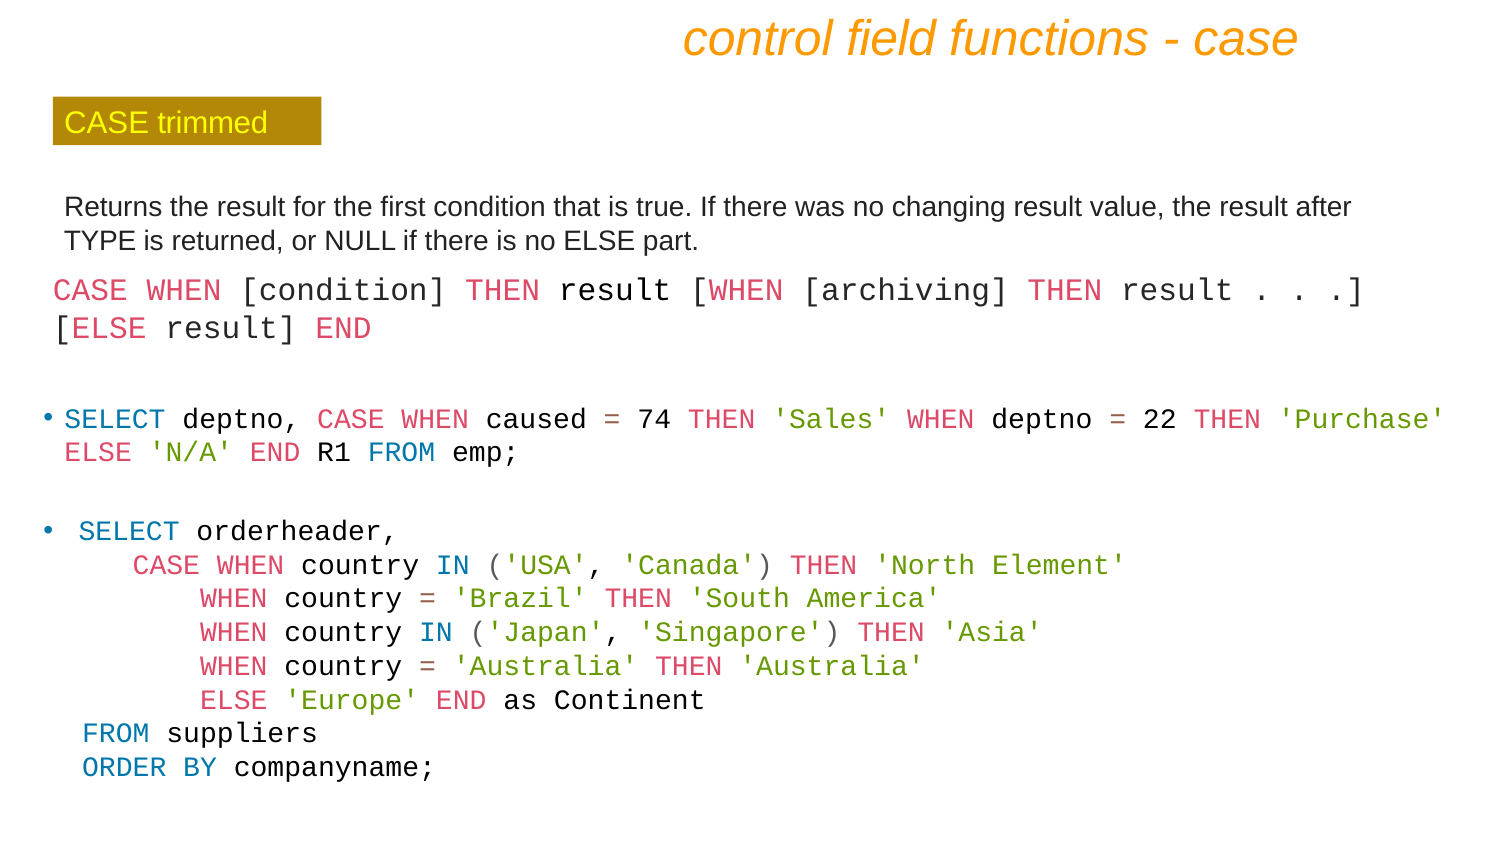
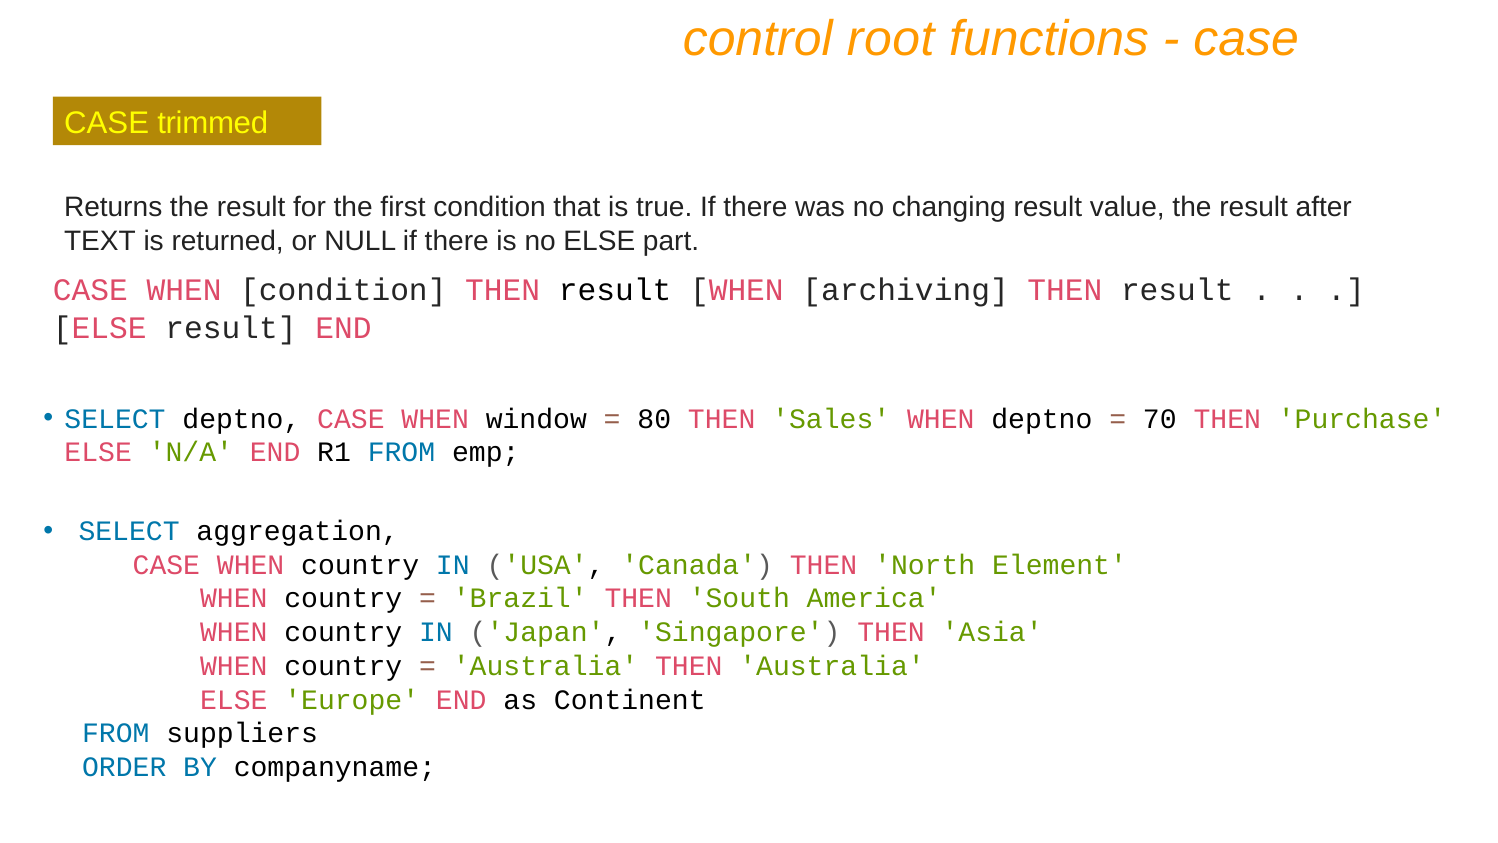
field: field -> root (891, 39)
TYPE: TYPE -> TEXT (100, 241)
caused: caused -> window (536, 419)
74: 74 -> 80 (654, 419)
22: 22 -> 70 (1160, 419)
orderheader: orderheader -> aggregation (298, 531)
